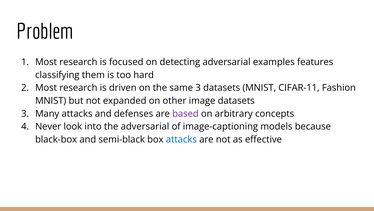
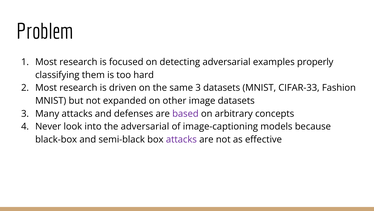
features: features -> properly (315, 62)
CIFAR-11: CIFAR-11 -> CIFAR-33 (299, 88)
attacks colour: blue -> purple (181, 139)
